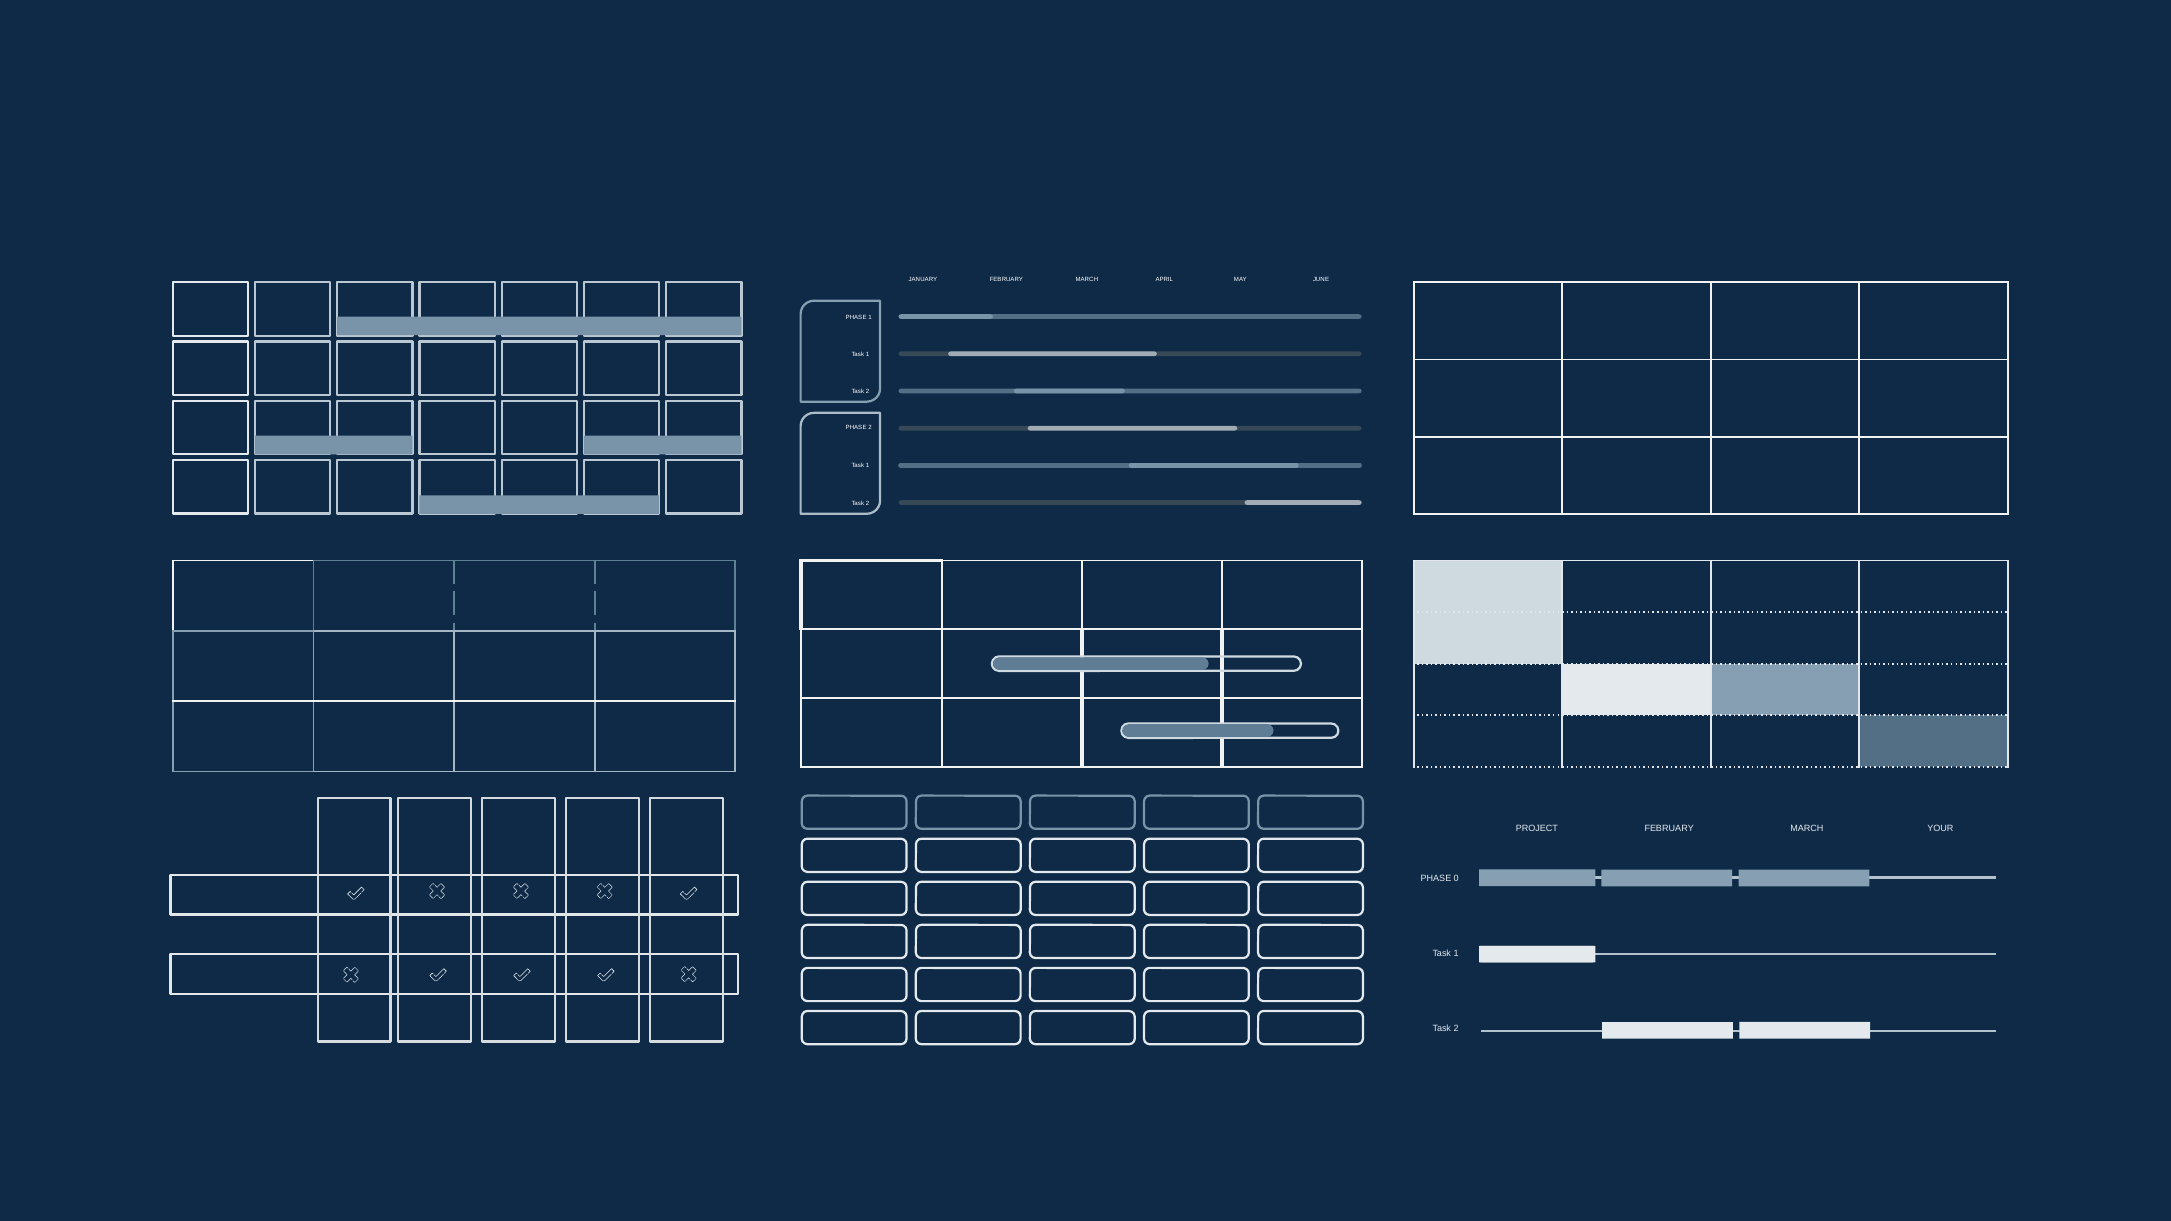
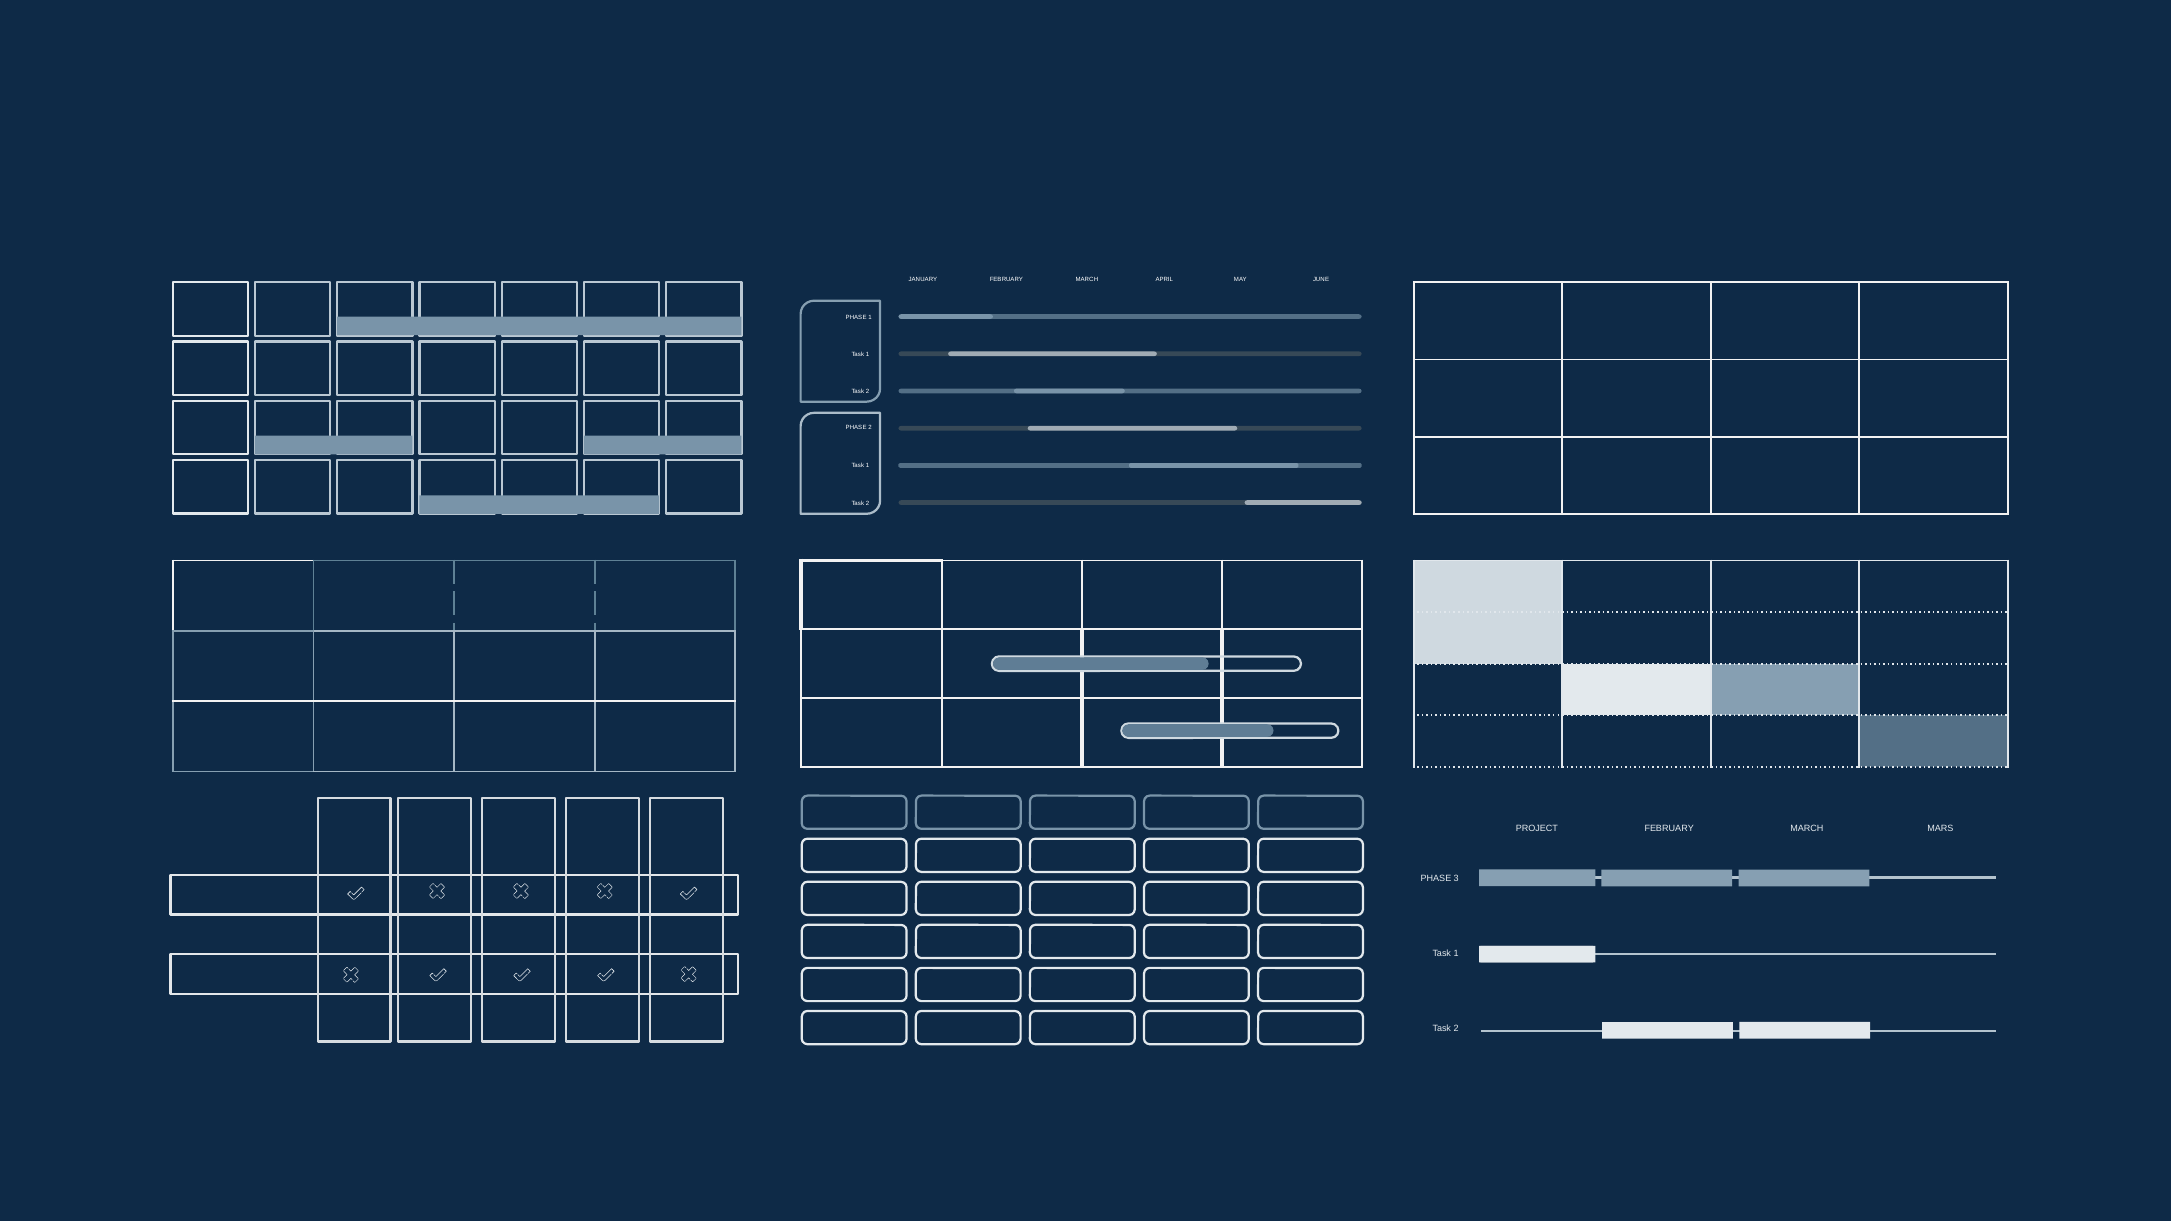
YOUR: YOUR -> MARS (1940, 828)
0: 0 -> 3 (1456, 878)
